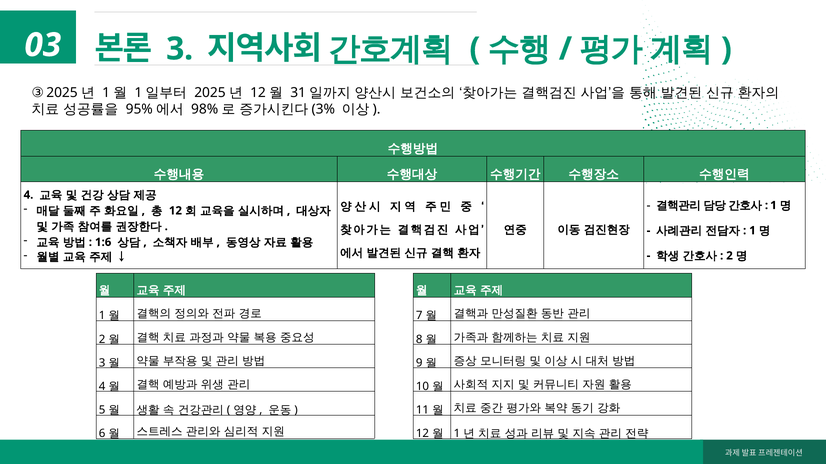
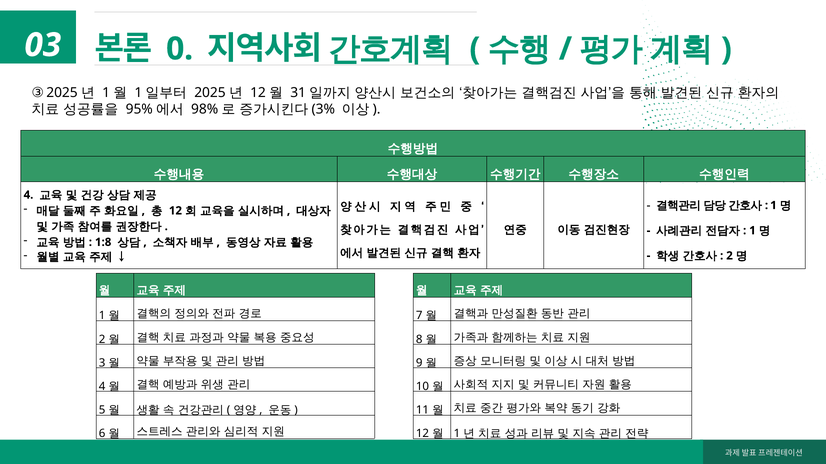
3: 3 -> 0 (180, 49)
1:6: 1:6 -> 1:8 (103, 242)
